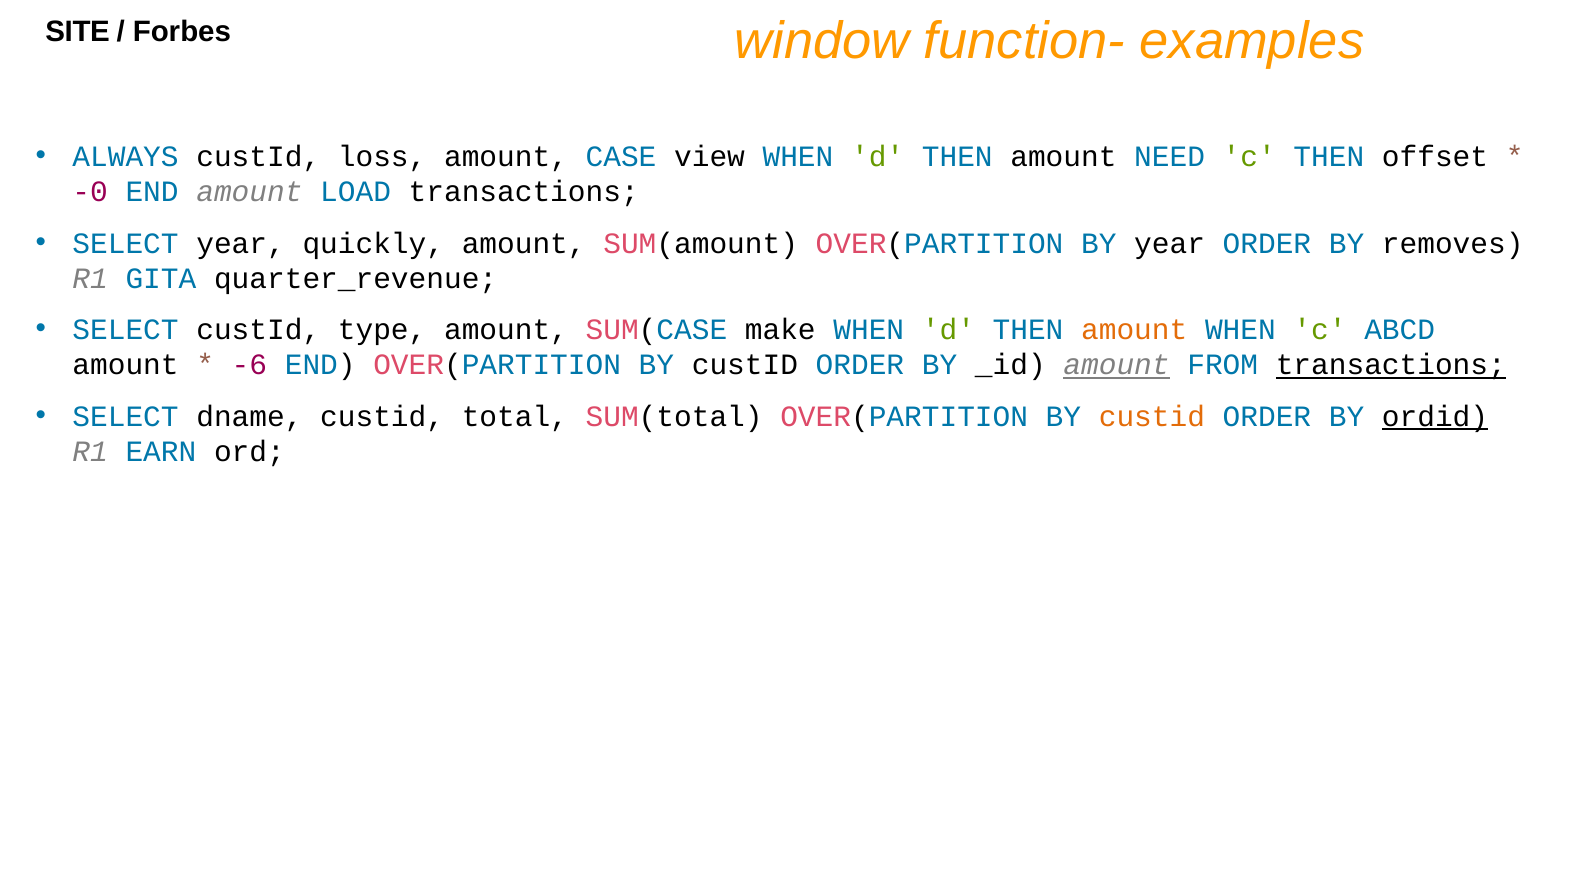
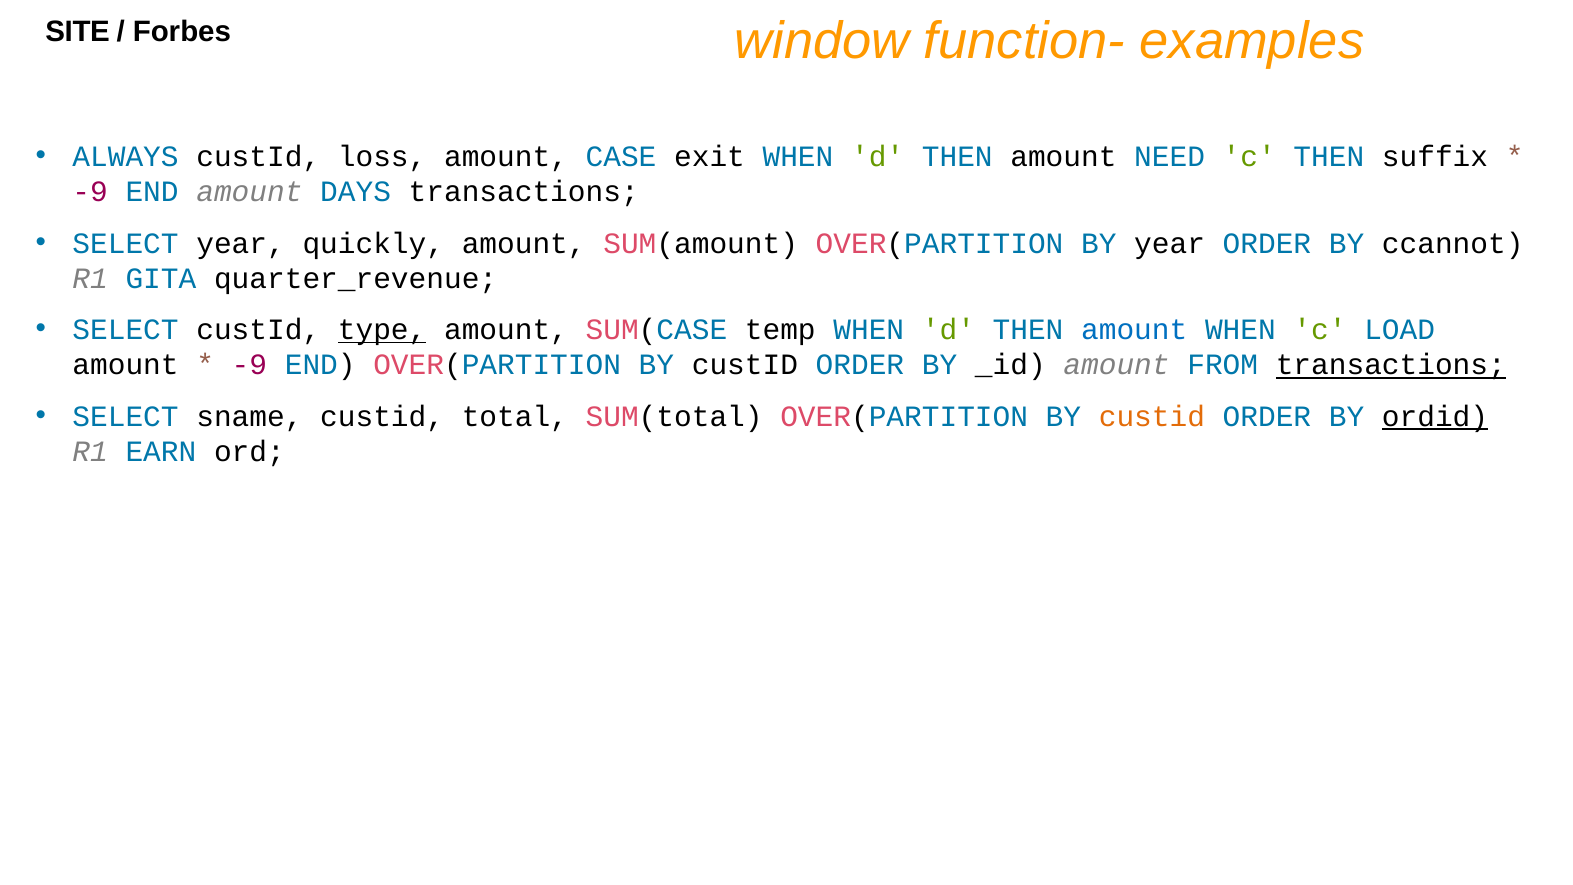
view: view -> exit (710, 157)
offset: offset -> suffix (1435, 157)
-0: -0 -> -9 (90, 192)
LOAD: LOAD -> DAYS (356, 192)
removes: removes -> ccannot (1453, 243)
type underline: none -> present (382, 330)
make: make -> temp (780, 330)
amount colour: orange -> blue (1134, 330)
ABCD: ABCD -> LOAD (1400, 330)
-6: -6 -> -9 (249, 365)
amount underline: present -> none (1117, 365)
dname: dname -> sname (249, 416)
